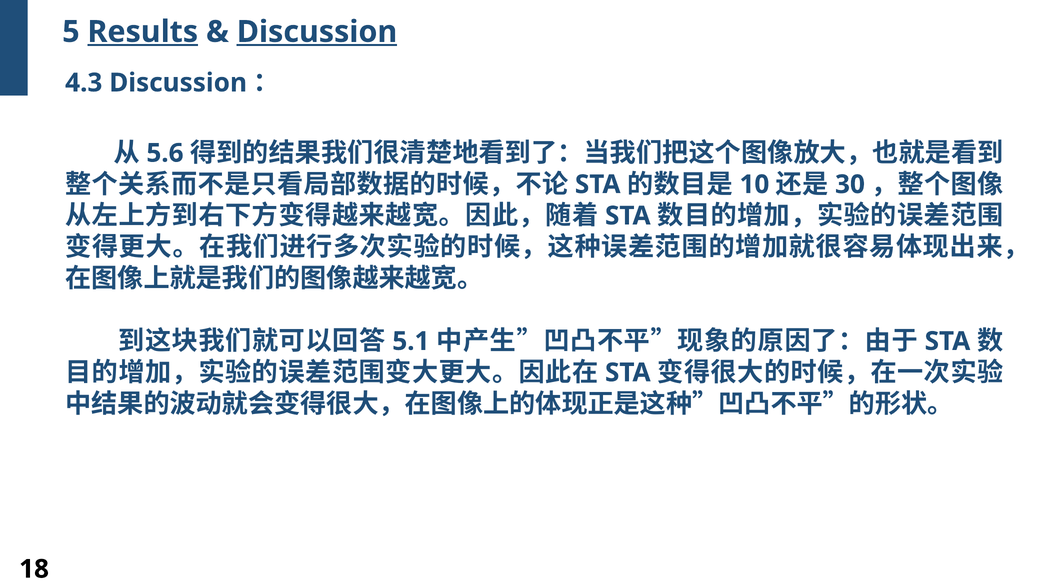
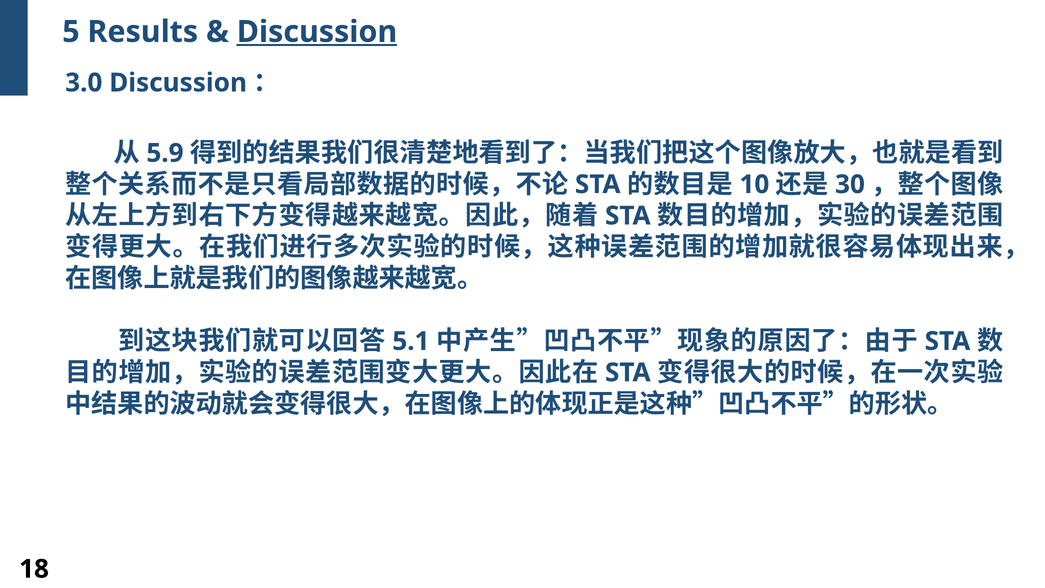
Results underline: present -> none (143, 32)
4.3: 4.3 -> 3.0 (84, 83)
5.6: 5.6 -> 5.9 (165, 153)
